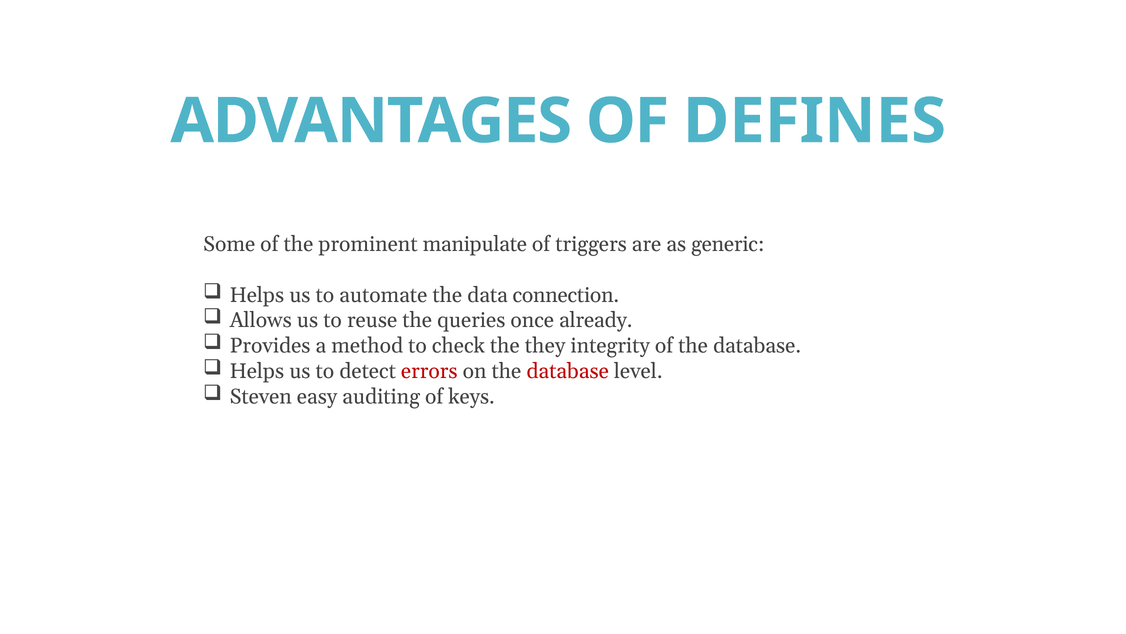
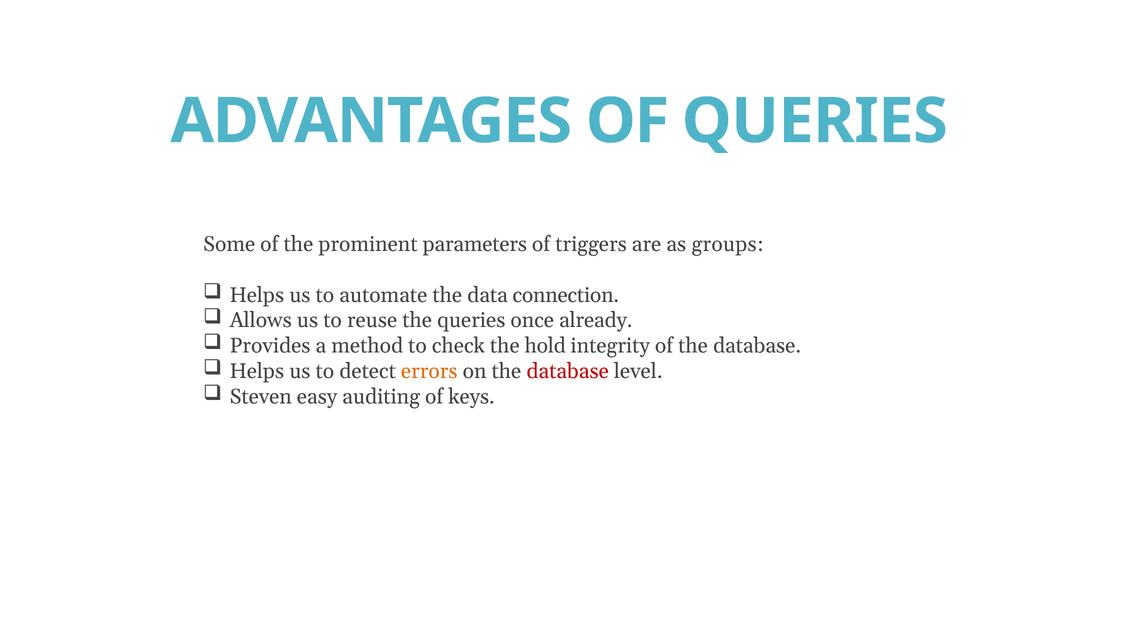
OF DEFINES: DEFINES -> QUERIES (815, 121)
manipulate: manipulate -> parameters (475, 244)
generic: generic -> groups (728, 244)
they: they -> hold (545, 345)
errors colour: red -> orange (429, 371)
